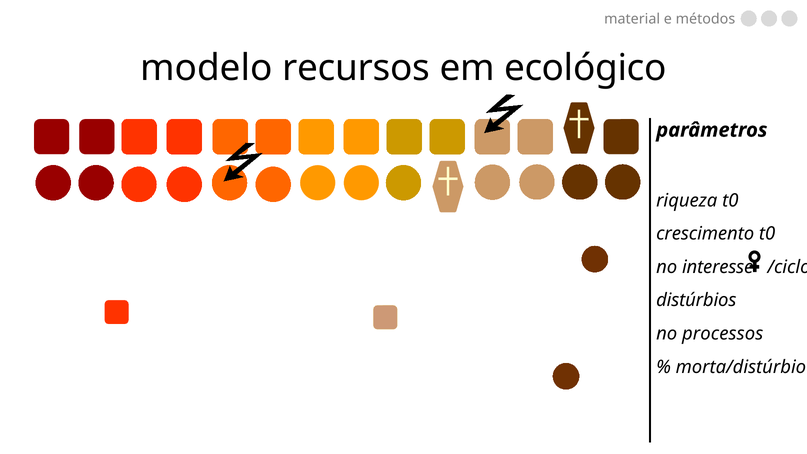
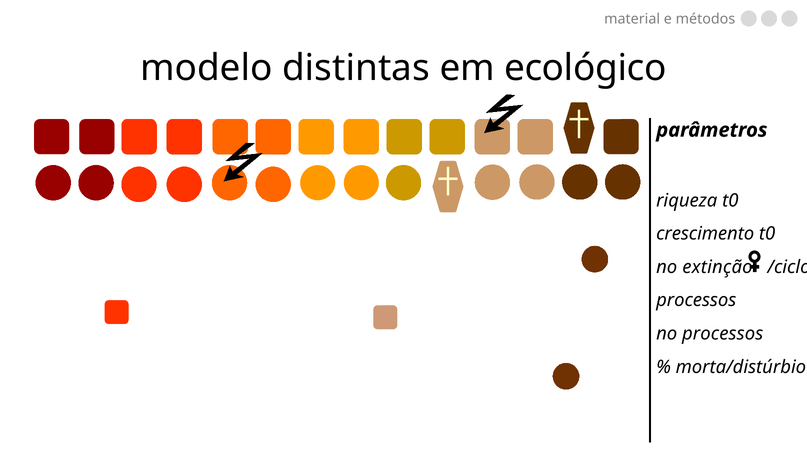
recursos: recursos -> distintas (356, 68)
interesse: interesse -> extinção (717, 267)
distúrbios: distúrbios -> processos (696, 300)
